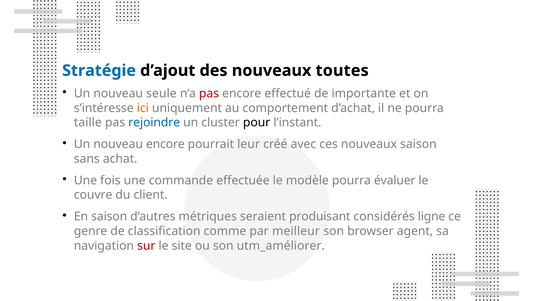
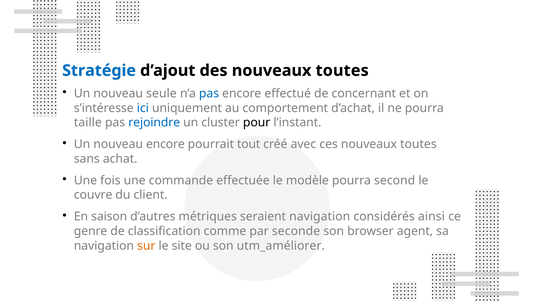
pas colour: red -> blue (209, 93)
importante: importante -> concernant (364, 93)
ici colour: orange -> blue (143, 108)
leur: leur -> tout (249, 144)
ces nouveaux saison: saison -> toutes (418, 144)
évaluer: évaluer -> second (395, 180)
seraient produisant: produisant -> navigation (320, 217)
ligne: ligne -> ainsi (431, 217)
meilleur: meilleur -> seconde (296, 231)
sur colour: red -> orange (146, 246)
